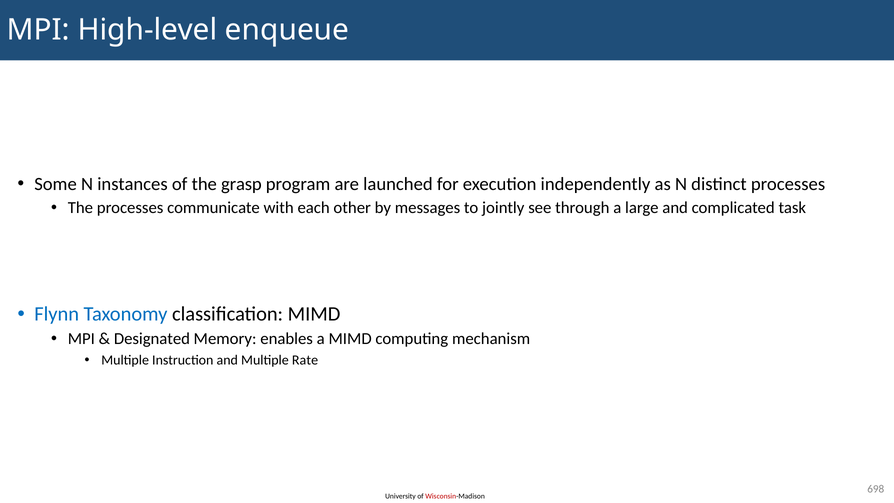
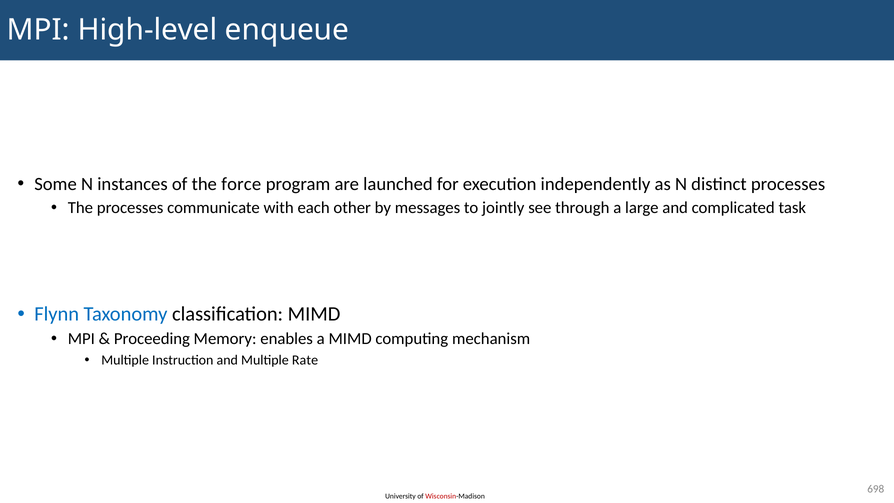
grasp: grasp -> force (241, 184)
Designated: Designated -> Proceeding (152, 339)
